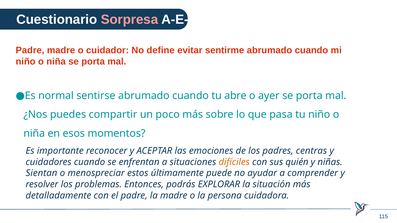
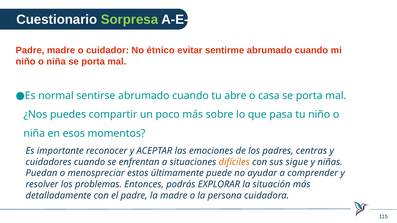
Sorpresa colour: pink -> light green (130, 19)
define: define -> étnico (161, 50)
ayer: ayer -> casa (269, 96)
quién: quién -> sigue (297, 162)
Sientan: Sientan -> Puedan (41, 173)
